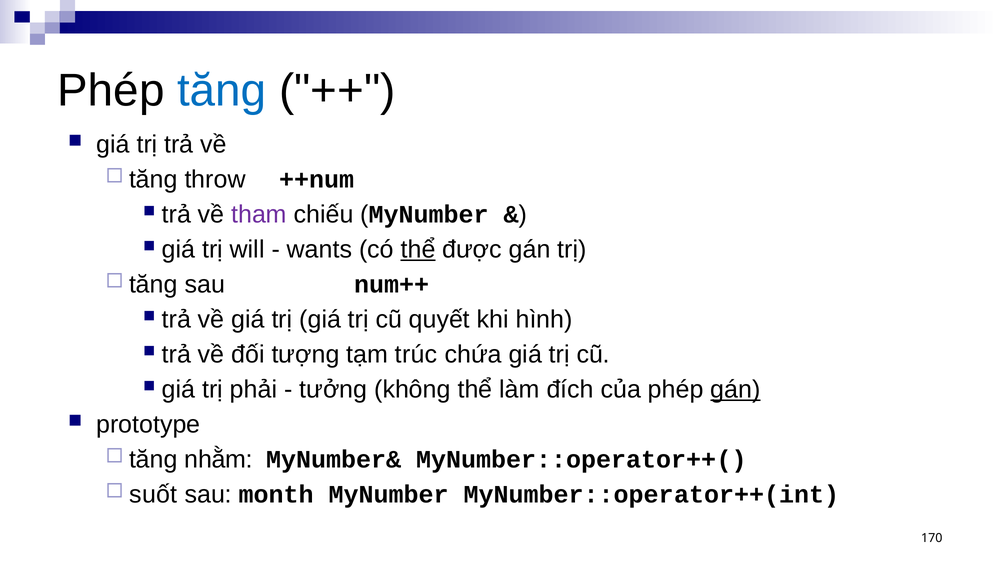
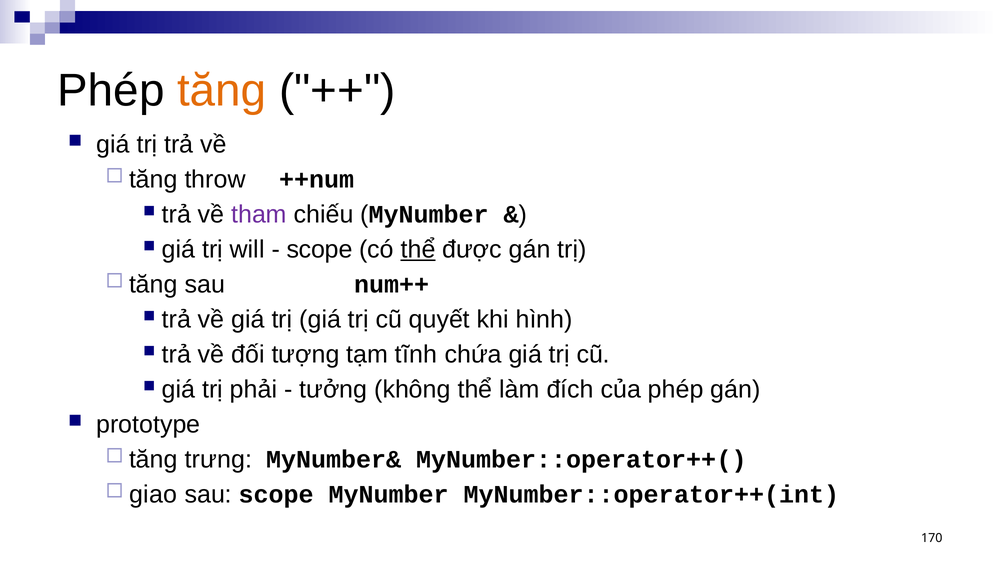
tăng colour: blue -> orange (222, 91)
wants: wants -> scope (320, 249)
trúc: trúc -> tĩnh (416, 354)
gán underline: present -> none (735, 389)
nhằm: nhằm -> trưng (218, 459)
suốt: suốt -> giao (153, 494)
sau month: month -> scope (276, 494)
